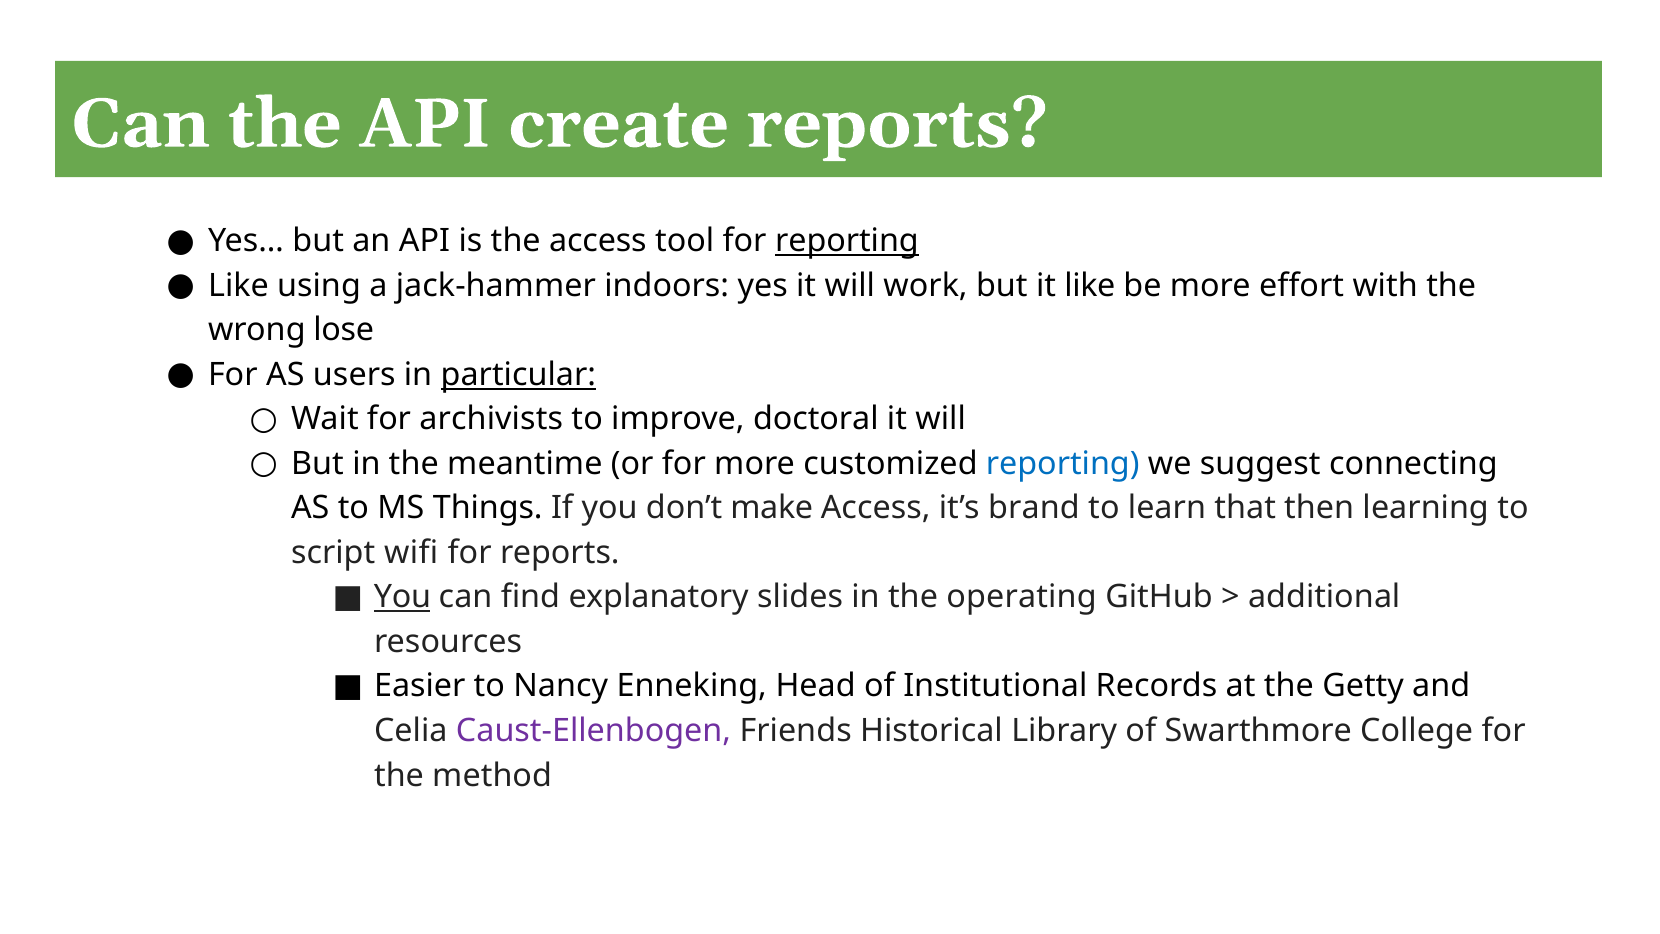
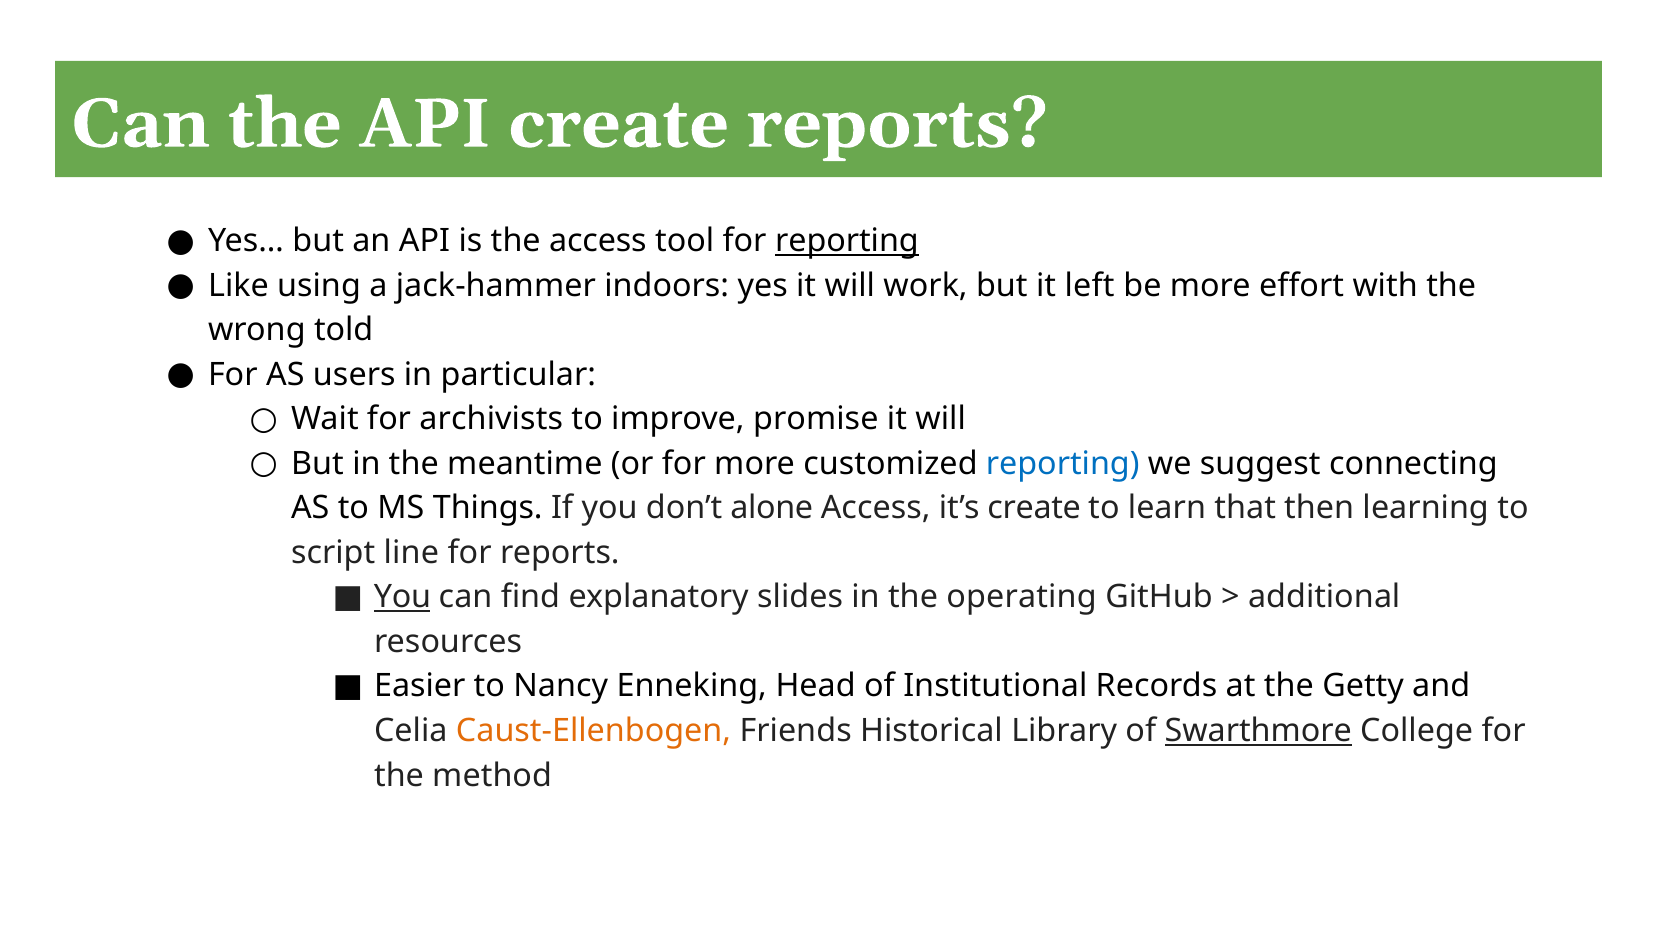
it like: like -> left (1090, 286)
lose: lose -> told (344, 330)
particular underline: present -> none (518, 375)
doctoral: doctoral -> promise (816, 419)
make: make -> alone (772, 508)
it’s brand: brand -> create (1034, 508)
wifi: wifi -> line (411, 553)
Caust-Ellenbogen colour: purple -> orange (594, 731)
Swarthmore underline: none -> present (1258, 731)
